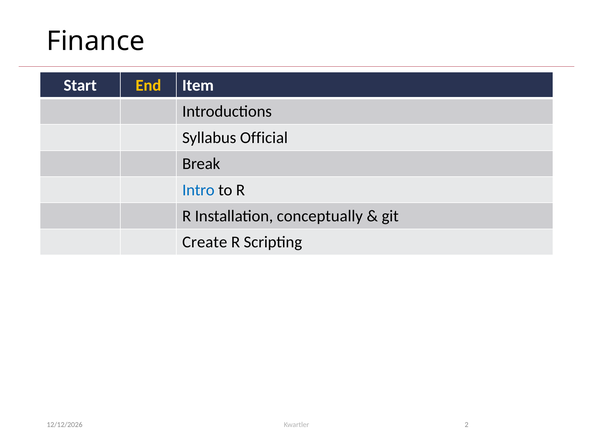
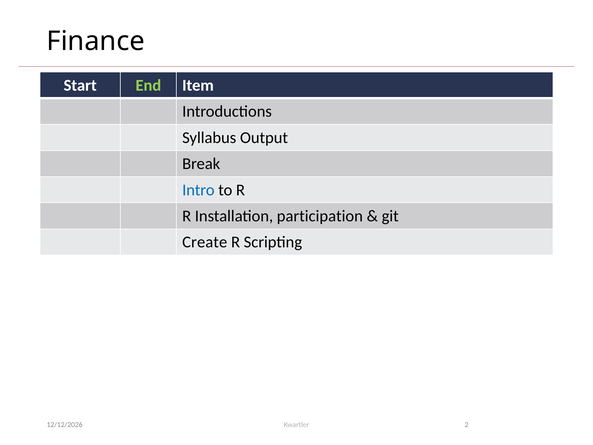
End colour: yellow -> light green (148, 85)
Official: Official -> Output (264, 138)
conceptually: conceptually -> participation (320, 216)
